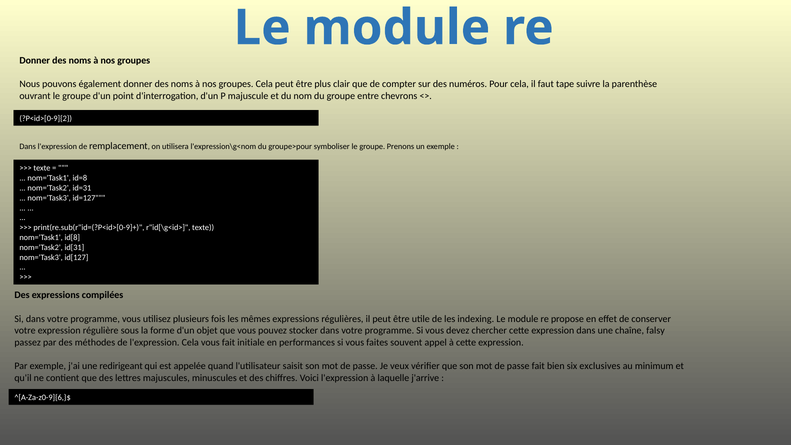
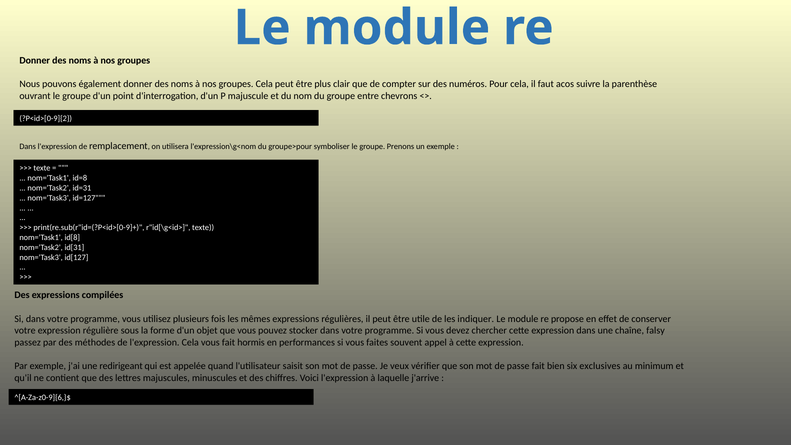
tape: tape -> acos (565, 84)
indexing: indexing -> indiquer (476, 319)
initiale: initiale -> hormis (251, 342)
